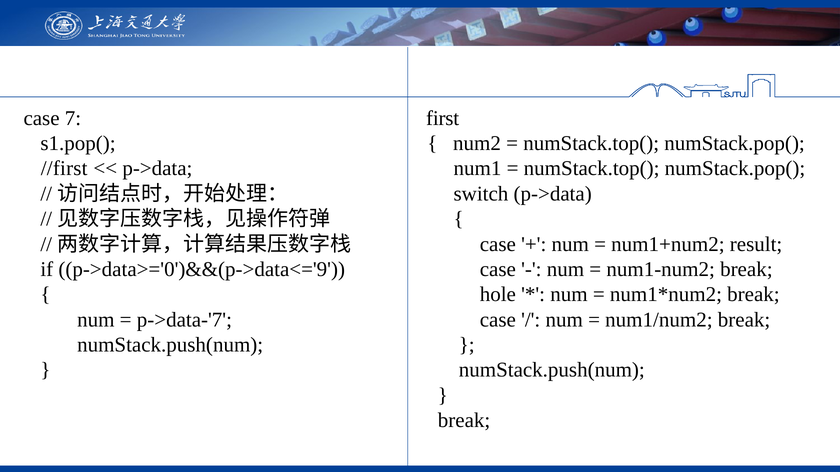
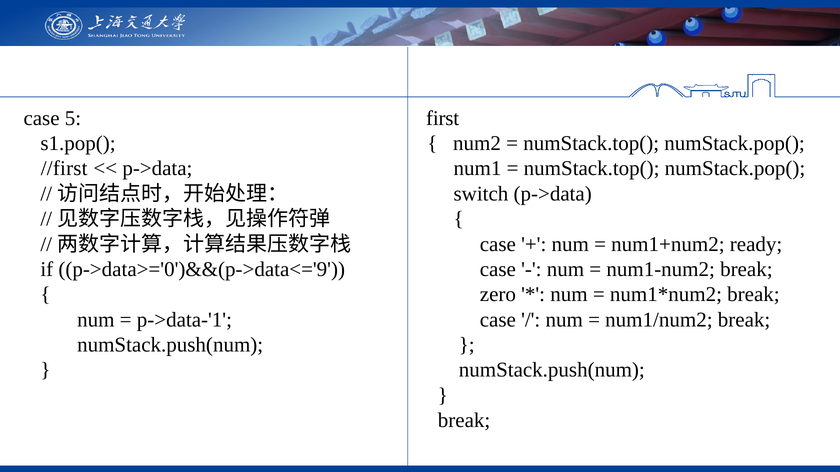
7: 7 -> 5 (73, 118)
result: result -> ready (756, 244)
hole: hole -> zero (498, 295)
p->data-'7: p->data-'7 -> p->data-'1 (184, 320)
